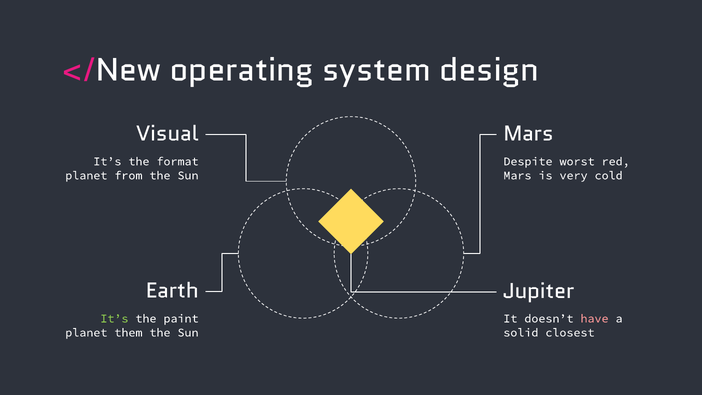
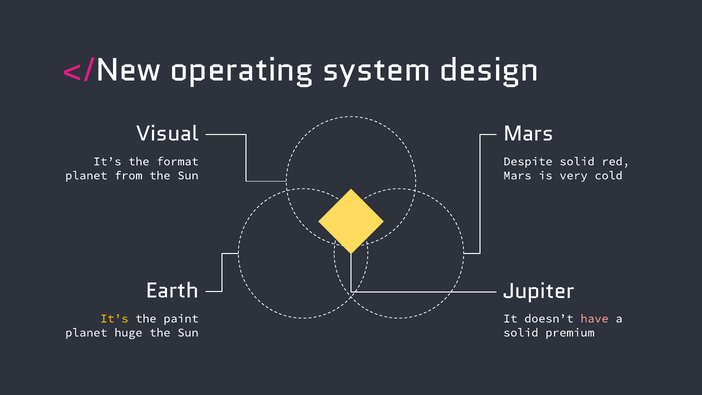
Despite worst: worst -> solid (577, 161)
It’s colour: light green -> yellow (114, 318)
them: them -> huge (128, 332)
closest: closest -> premium (570, 332)
